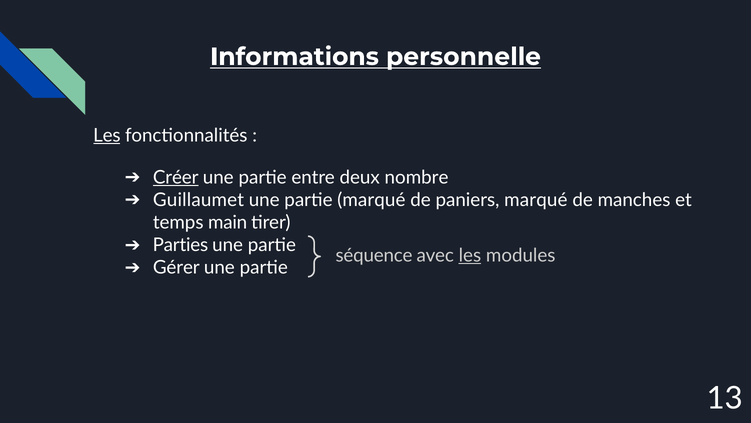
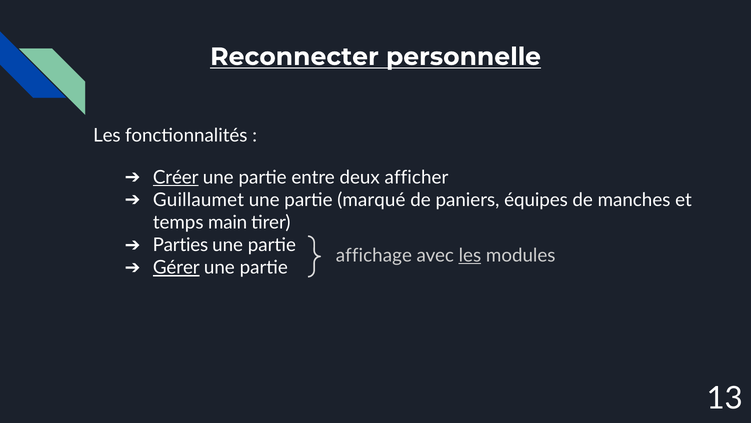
Informations: Informations -> Reconnecter (294, 57)
Les underline: present -> none (107, 135)
nombre: nombre -> afficher (417, 177)
paniers marqué: marqué -> équipes (536, 200)
séquence: séquence -> affichage (374, 255)
Gérer underline: none -> present (176, 267)
